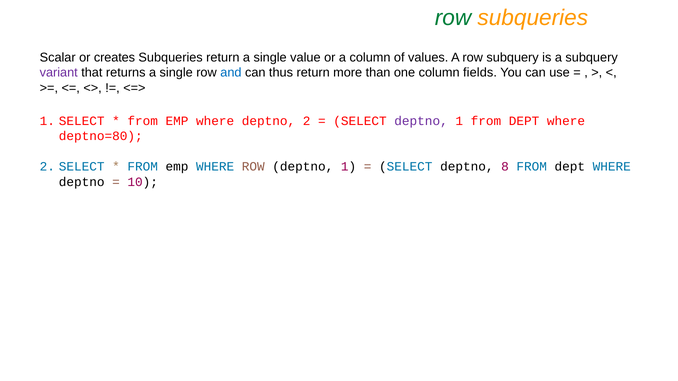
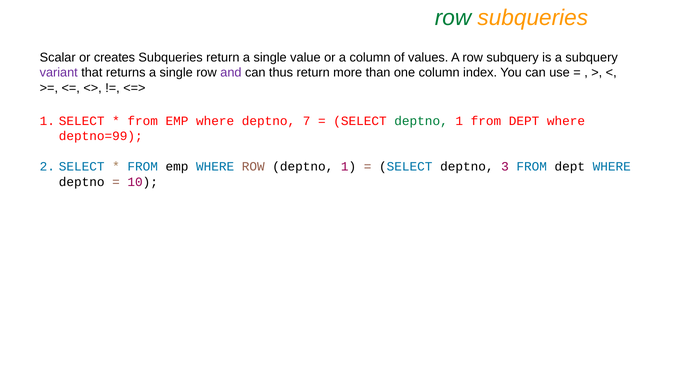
and colour: blue -> purple (231, 73)
fields: fields -> index (480, 73)
deptno 2: 2 -> 7 (307, 121)
deptno colour: purple -> green (421, 121)
deptno=80: deptno=80 -> deptno=99 (101, 136)
8: 8 -> 3 (505, 167)
